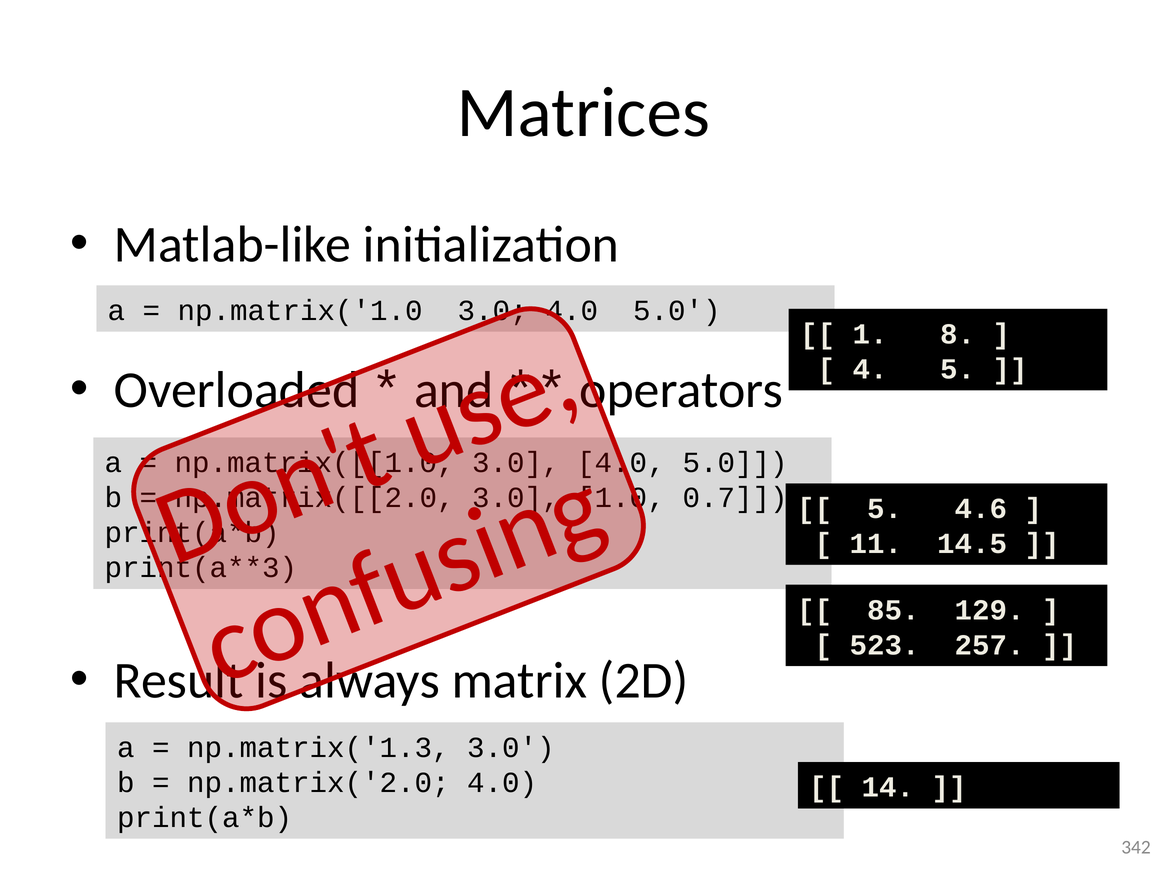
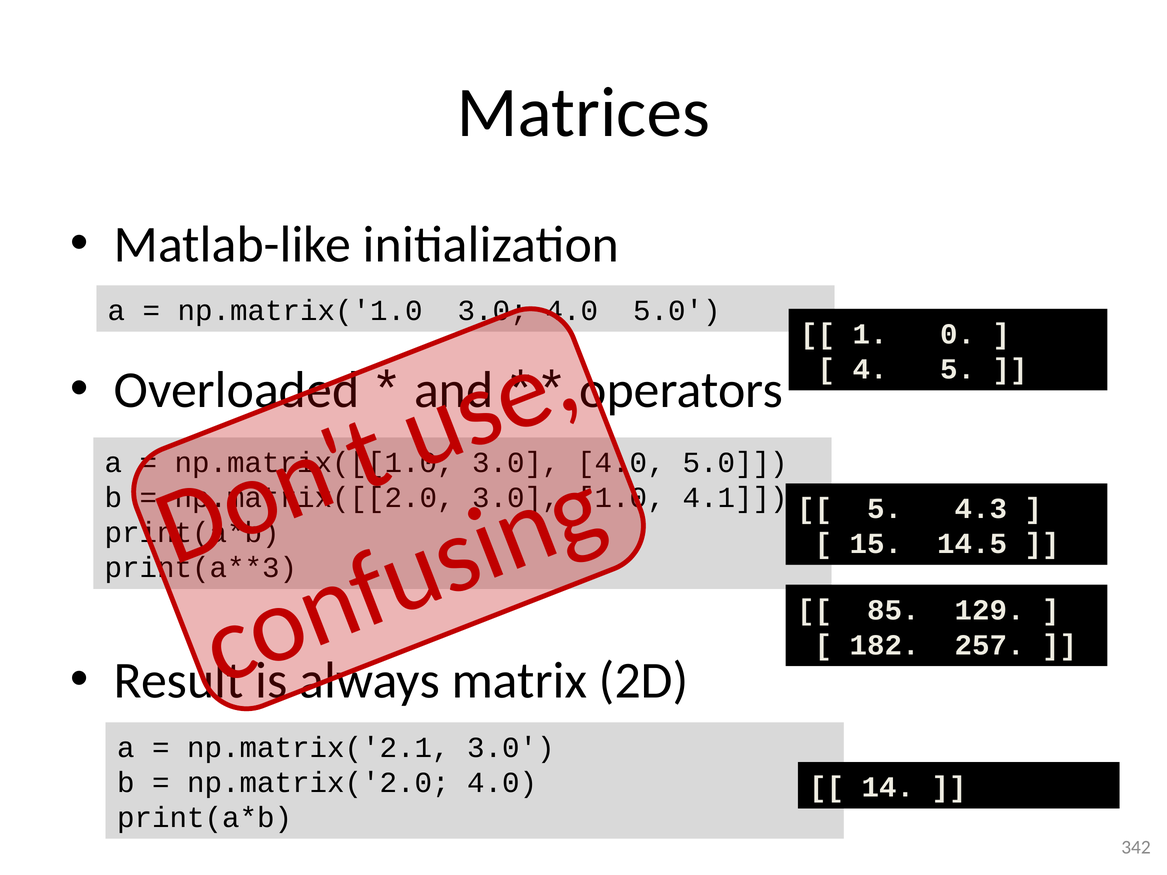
8: 8 -> 0 (958, 334)
0.7: 0.7 -> 4.1 (735, 498)
4.6: 4.6 -> 4.3 (981, 509)
11: 11 -> 15 (876, 544)
523: 523 -> 182 (885, 645)
np.matrix('1.3: np.matrix('1.3 -> np.matrix('2.1 (318, 748)
